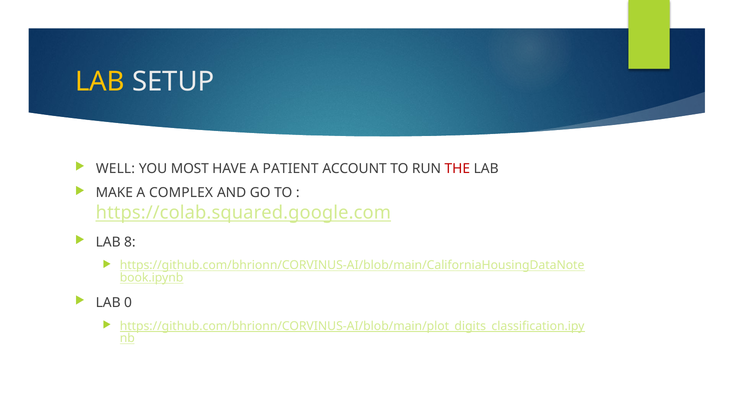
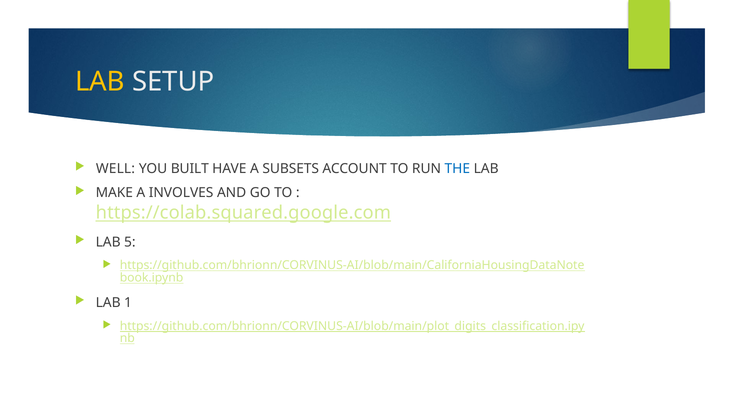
MOST: MOST -> BUILT (190, 169)
PATIENT: PATIENT -> SUBSETS (291, 169)
THE colour: red -> blue (457, 169)
COMPLEX: COMPLEX -> INVOLVES (181, 193)
8: 8 -> 5 (130, 242)
0: 0 -> 1 (128, 303)
